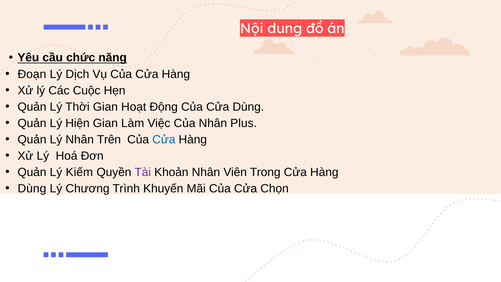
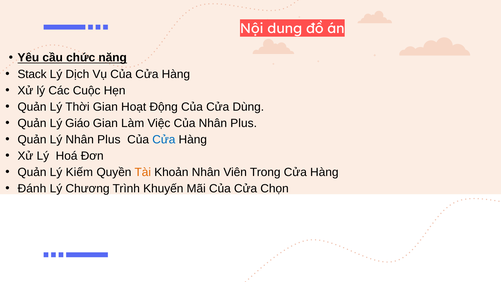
Đoạn: Đoạn -> Stack (32, 74)
Hiện: Hiện -> Giáo (78, 123)
Lý Nhân Trên: Trên -> Plus (109, 139)
Tài colour: purple -> orange (143, 172)
Dùng: Dùng -> Đánh (32, 188)
